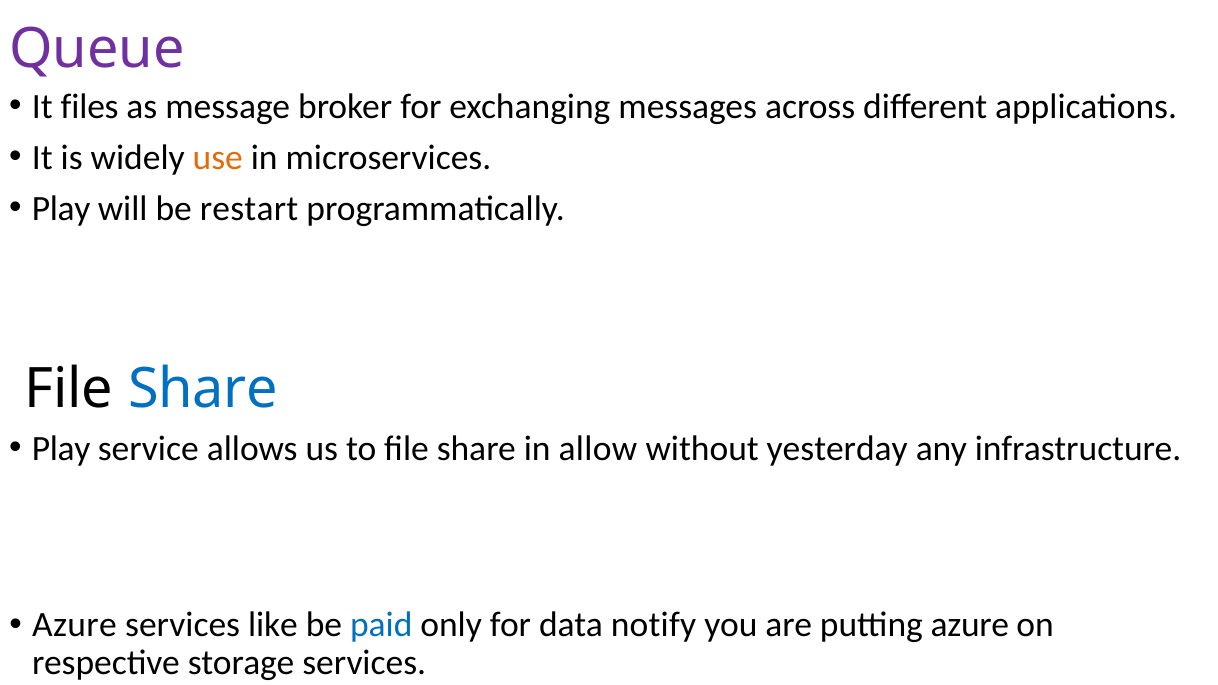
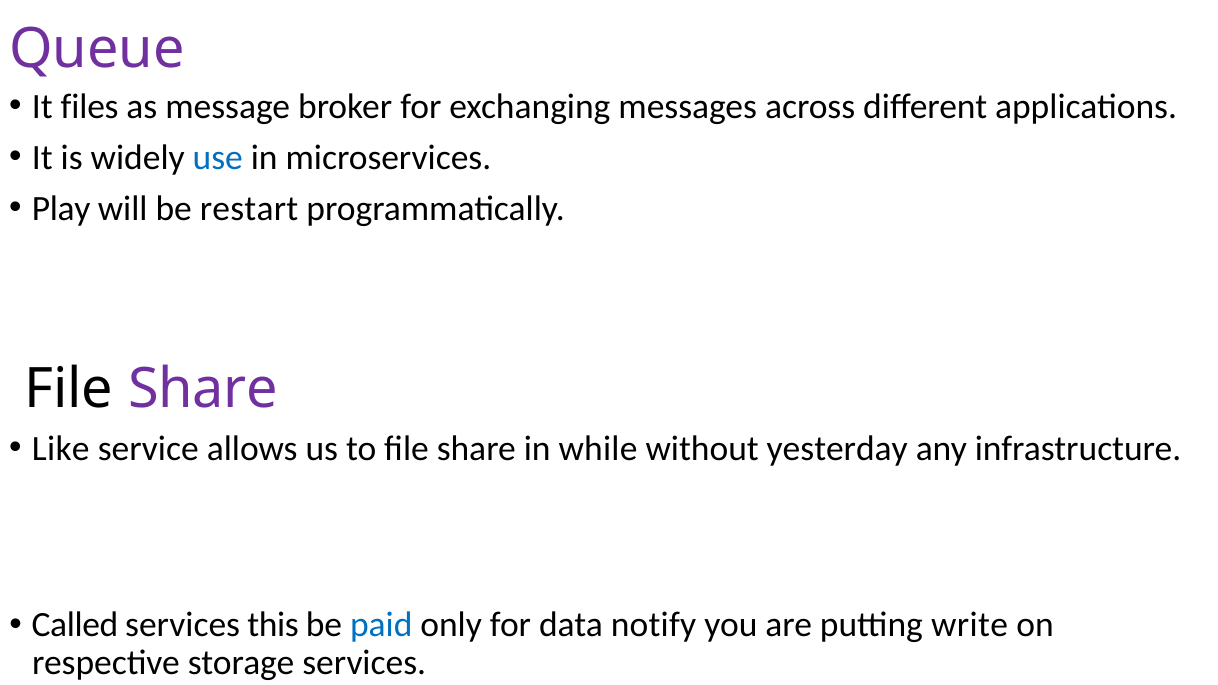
use colour: orange -> blue (218, 157)
Share colour: blue -> purple (203, 389)
Play: Play -> Like (61, 449)
allow: allow -> while (598, 449)
Azure: Azure -> Called (75, 625)
like: like -> this (273, 625)
putting azure: azure -> write (970, 625)
